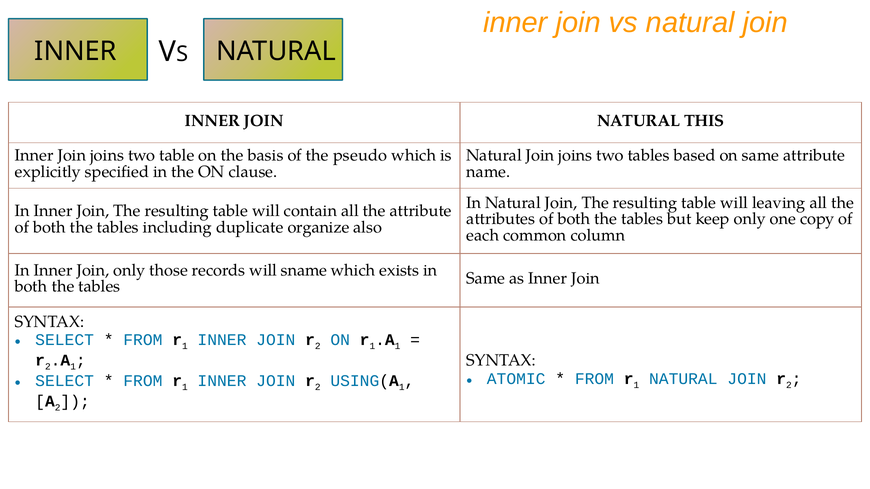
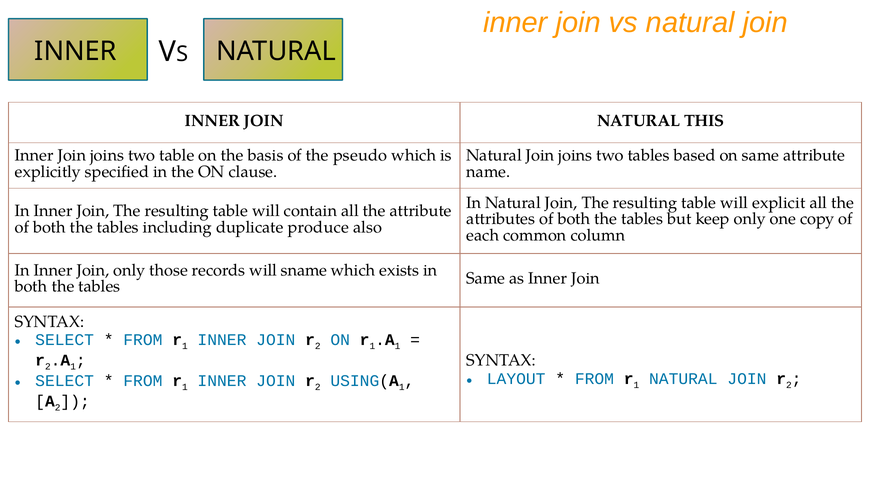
leaving: leaving -> explicit (779, 203)
organize: organize -> produce (318, 227)
ATOMIC: ATOMIC -> LAYOUT (516, 379)
